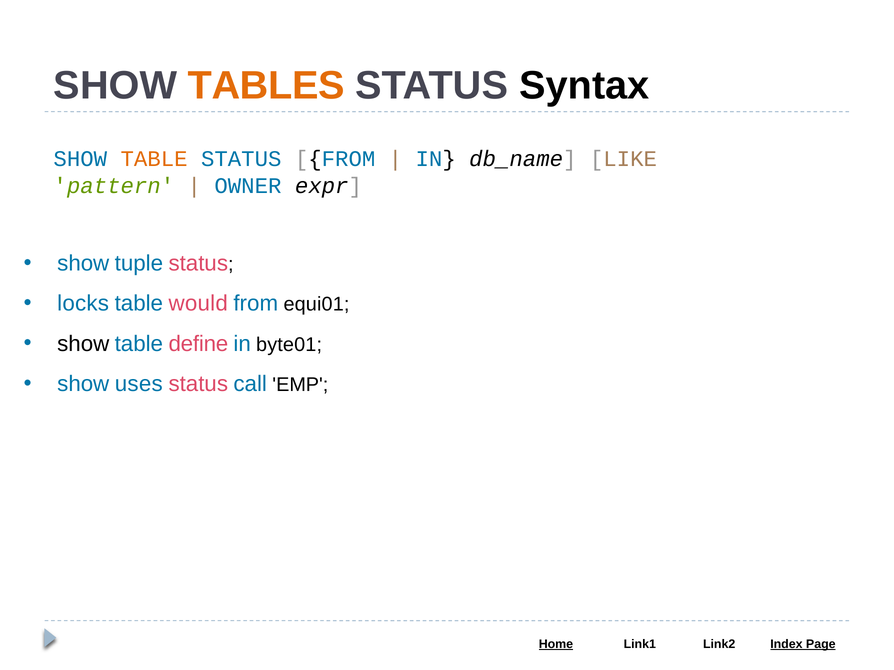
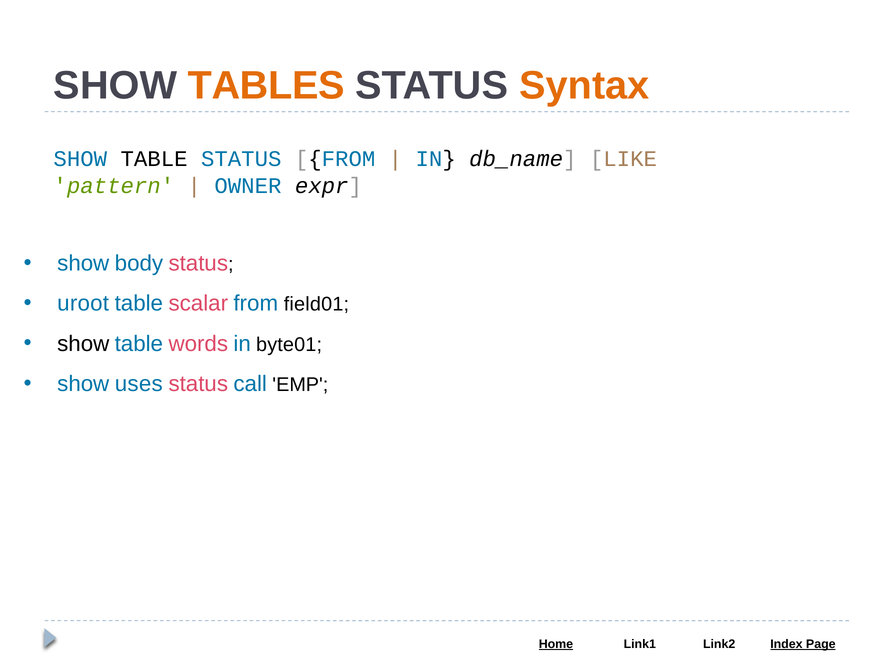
Syntax colour: black -> orange (584, 86)
TABLE colour: orange -> black (154, 159)
tuple: tuple -> body (139, 264)
locks: locks -> uroot (83, 304)
would: would -> scalar (198, 304)
equi01: equi01 -> field01 (316, 305)
define: define -> words (198, 344)
